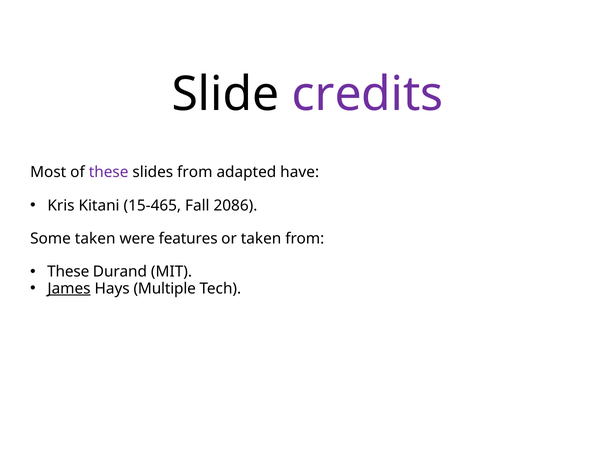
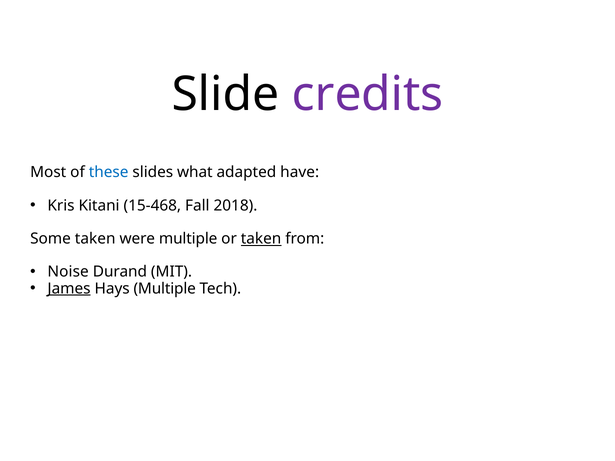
these colour: purple -> blue (109, 172)
slides from: from -> what (195, 172)
15-465: 15-465 -> 15-468 (152, 206)
2086: 2086 -> 2018 (235, 206)
were features: features -> multiple (188, 239)
taken underline: none -> present (261, 239)
These: These -> Noise (68, 272)
